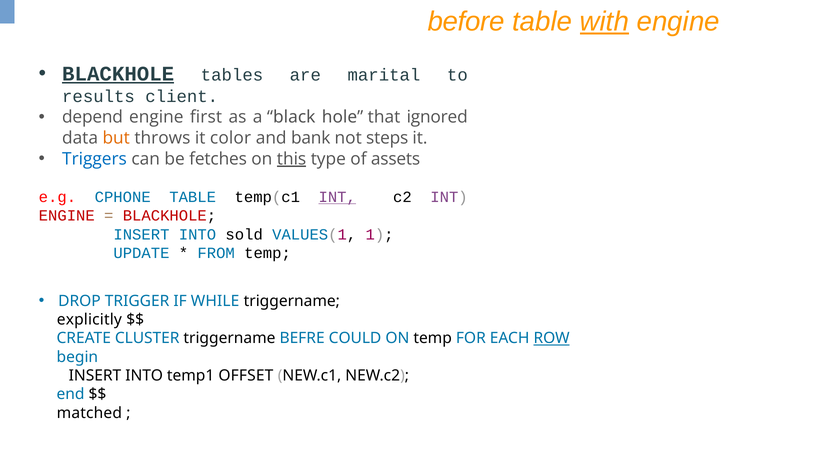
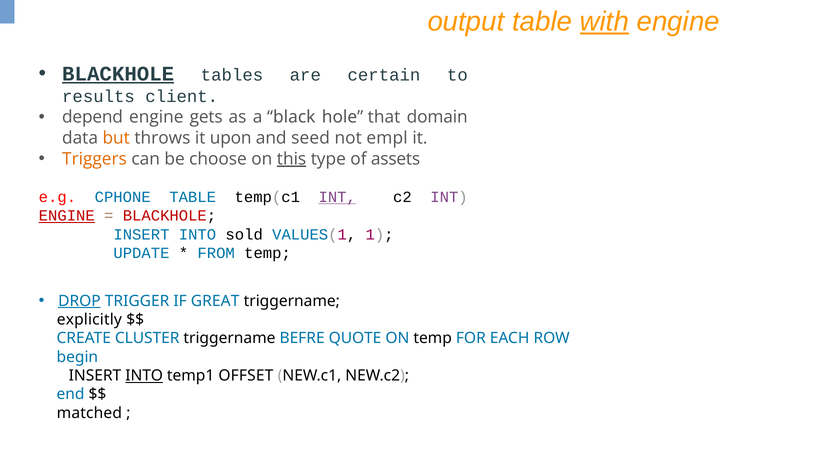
before: before -> output (466, 22)
marital: marital -> certain (384, 75)
first: first -> gets (206, 117)
ignored: ignored -> domain (437, 117)
color: color -> upon (231, 138)
bank: bank -> seed (311, 138)
steps: steps -> empl (387, 138)
Triggers colour: blue -> orange (94, 159)
fetches: fetches -> choose (218, 159)
ENGINE underline: none -> present (67, 216)
DROP underline: none -> present (79, 301)
WHILE: WHILE -> GREAT (215, 301)
COULD: COULD -> QUOTE (355, 338)
ROW underline: present -> none (552, 338)
INTO underline: none -> present (144, 376)
